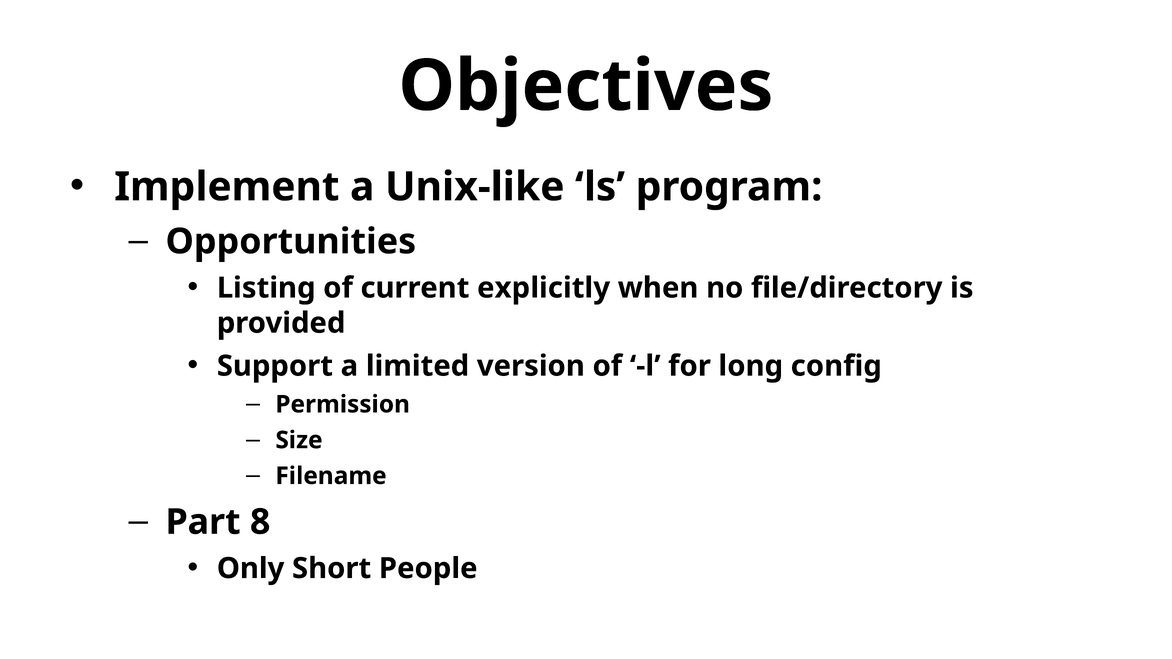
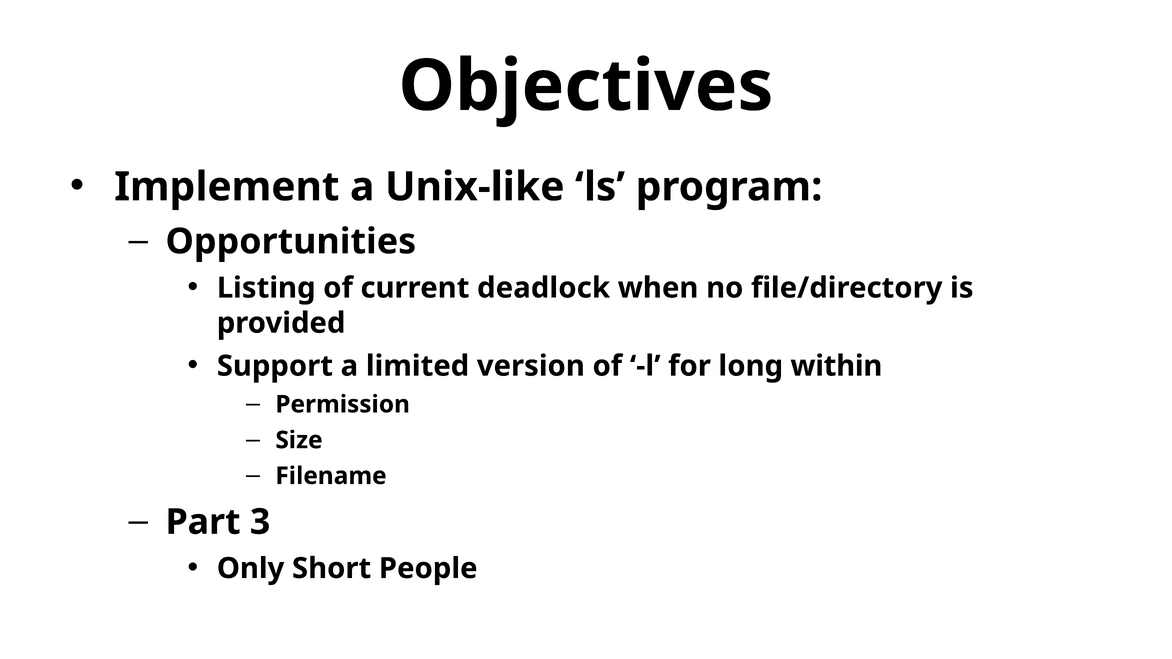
explicitly: explicitly -> deadlock (544, 288)
config: config -> within (836, 366)
8: 8 -> 3 (260, 522)
